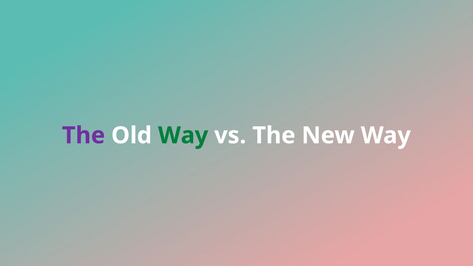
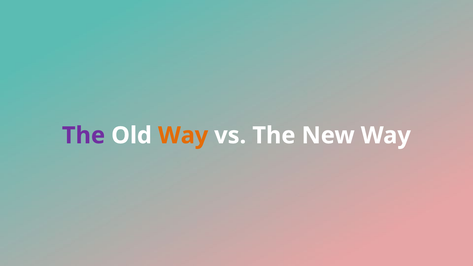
Way colour: green -> orange (183, 136)
